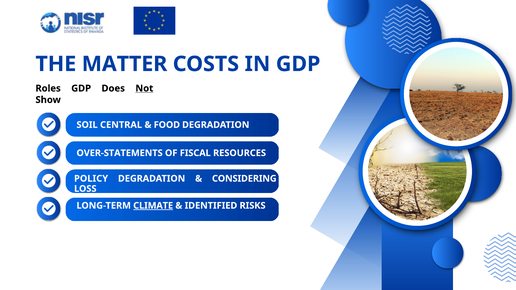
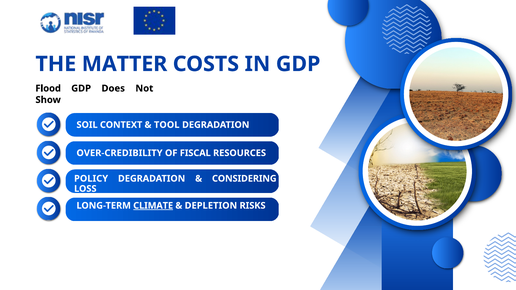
Roles: Roles -> Flood (48, 88)
Not underline: present -> none (144, 88)
CENTRAL: CENTRAL -> CONTEXT (121, 125)
FOOD: FOOD -> TOOL (167, 125)
OVER-STATEMENTS: OVER-STATEMENTS -> OVER-CREDIBILITY (120, 153)
IDENTIFIED: IDENTIFIED -> DEPLETION (211, 206)
